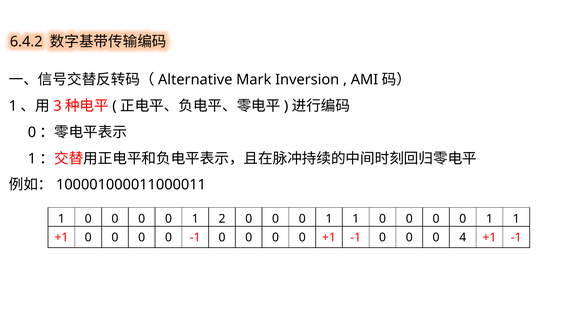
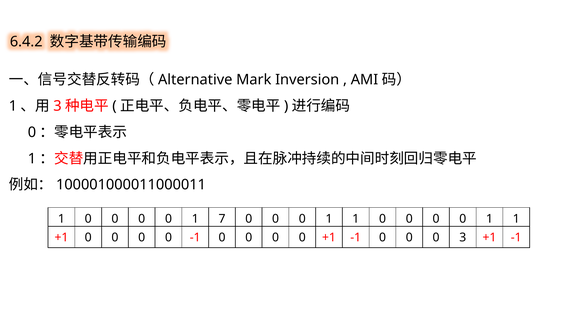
2: 2 -> 7 (222, 219)
0 4: 4 -> 3 (463, 238)
